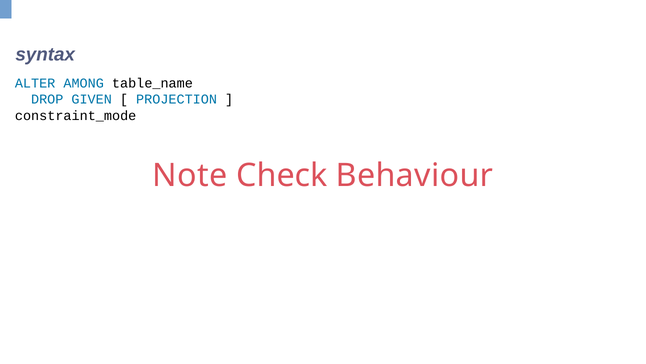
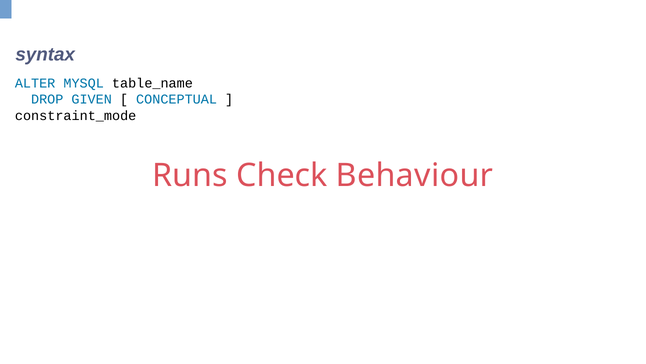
AMONG: AMONG -> MYSQL (84, 83)
PROJECTION: PROJECTION -> CONCEPTUAL (177, 99)
Note: Note -> Runs (190, 175)
